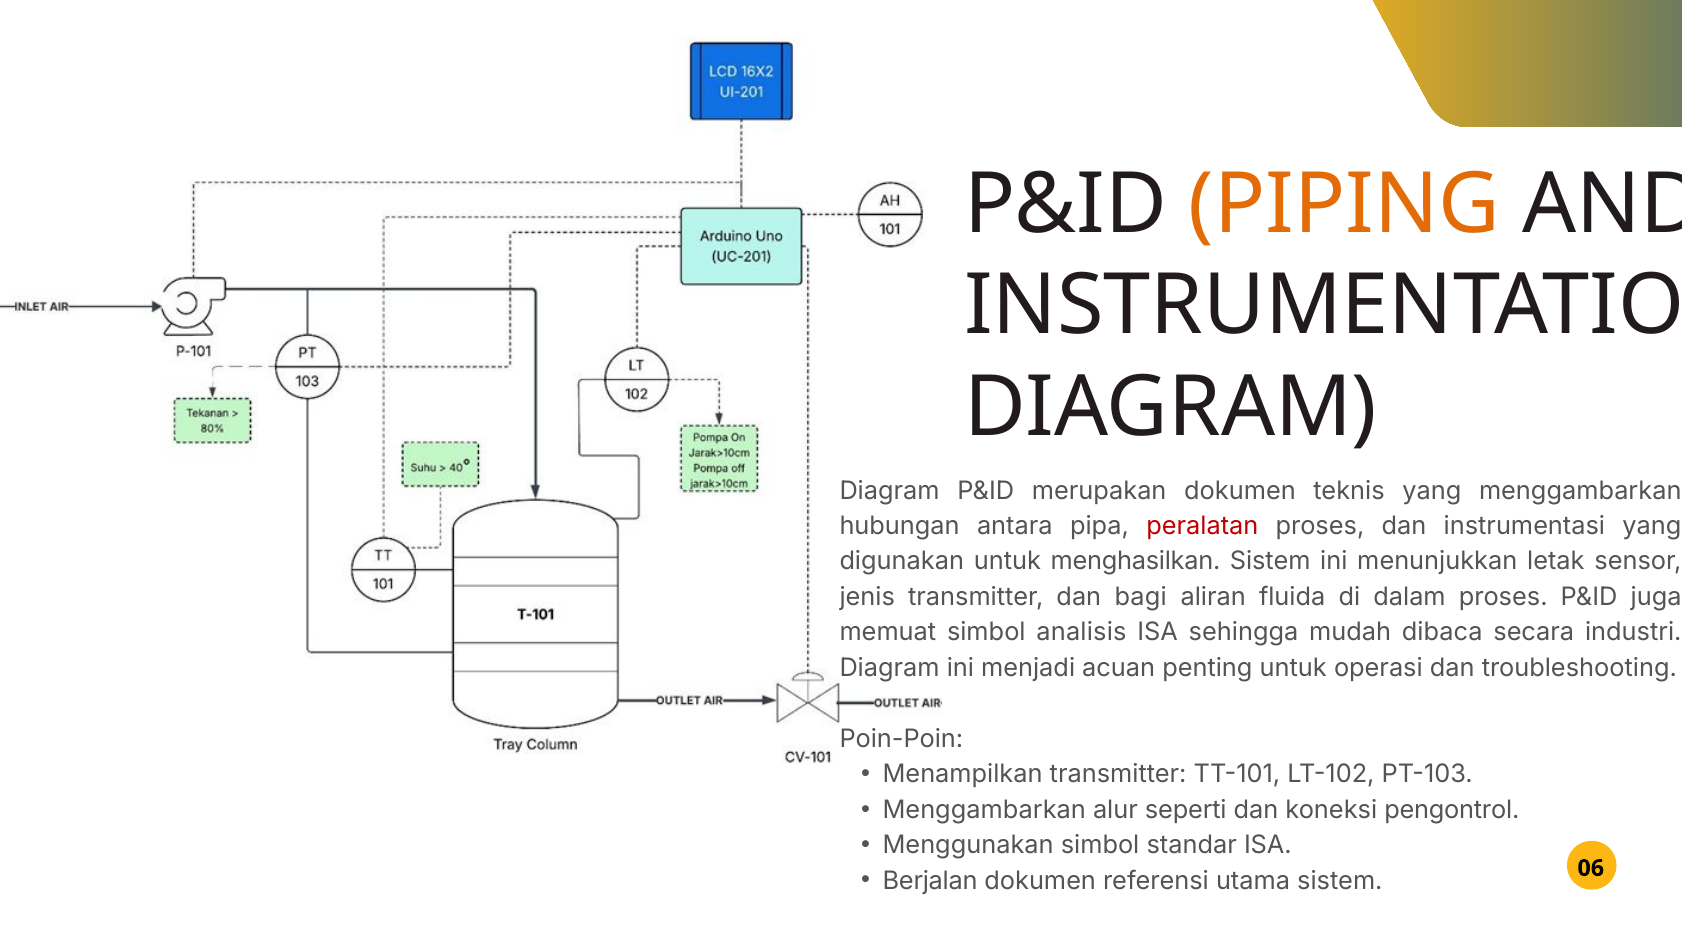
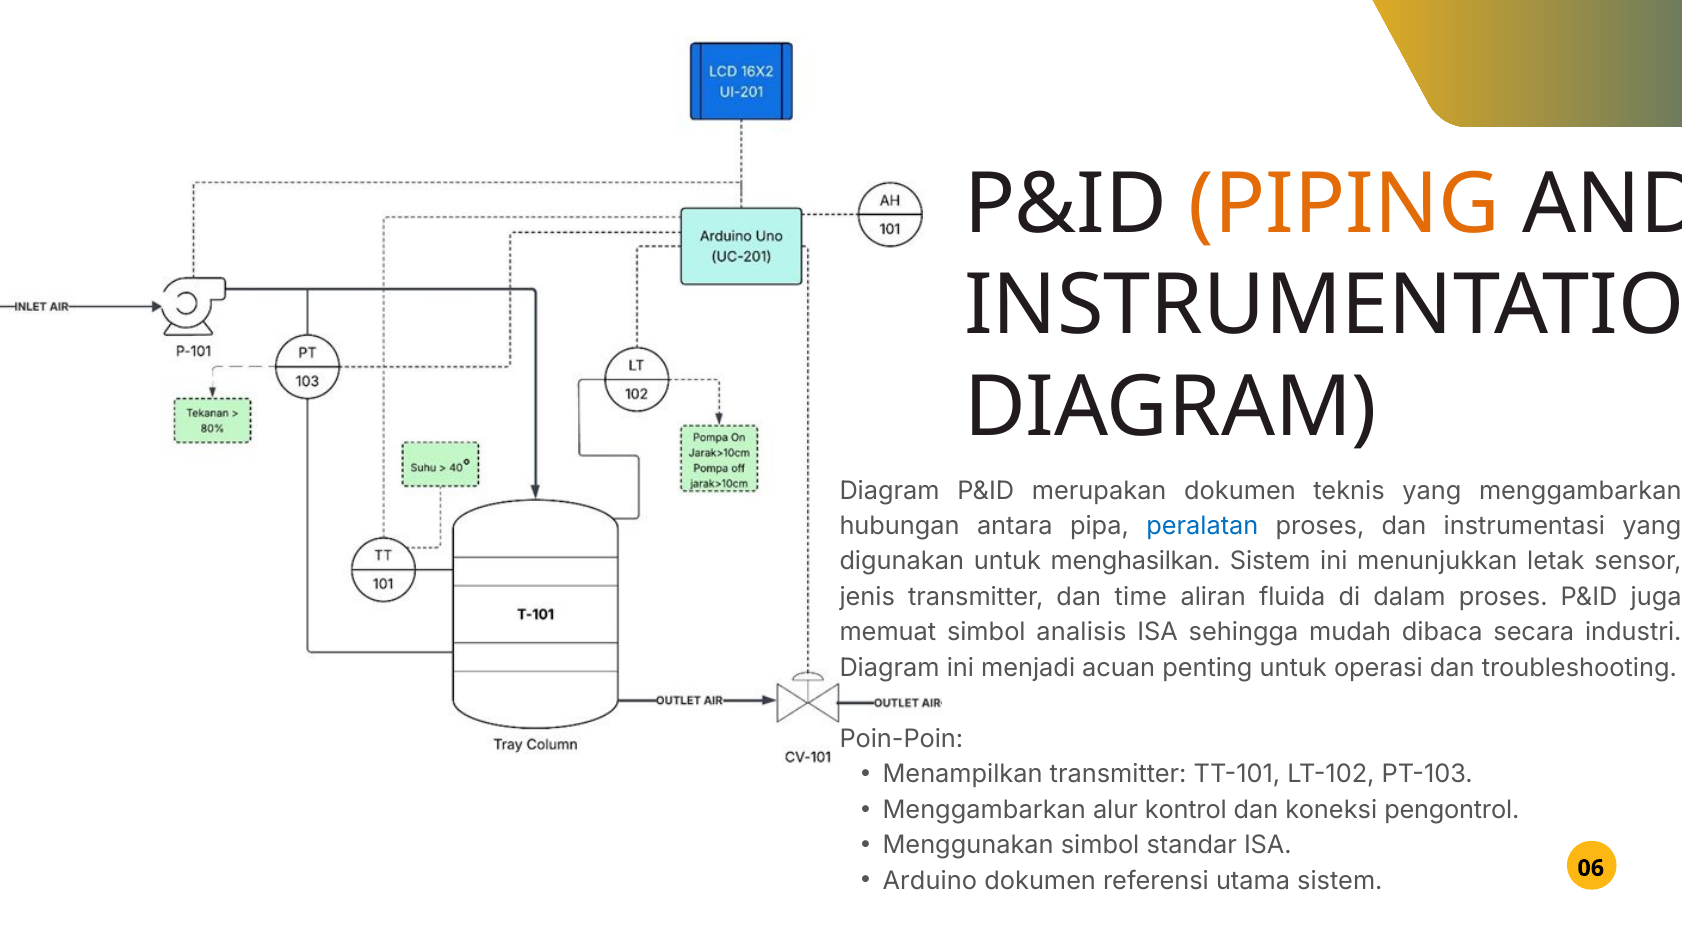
peralatan colour: red -> blue (1202, 526)
bagi: bagi -> time (1141, 597)
seperti: seperti -> kontrol (1186, 810)
Berjalan: Berjalan -> Arduino (930, 881)
